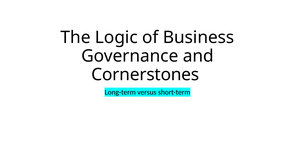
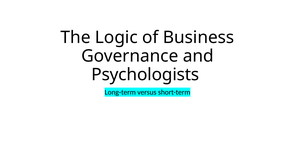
Cornerstones: Cornerstones -> Psychologists (145, 75)
